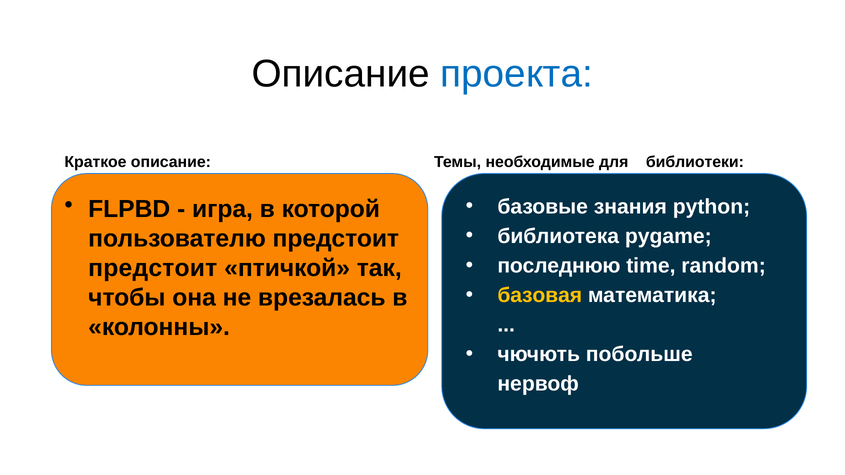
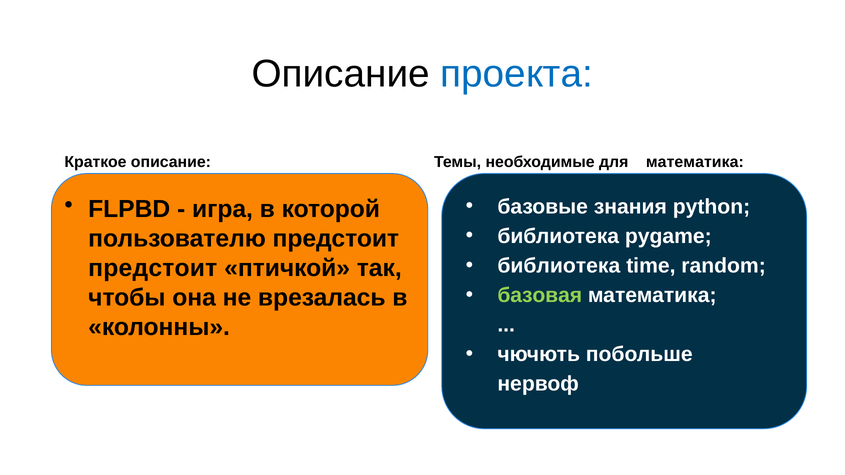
для библиотеки: библиотеки -> математика (695, 162)
последнюю: последнюю -> библиотека (559, 266)
базовая colour: yellow -> light green (540, 295)
